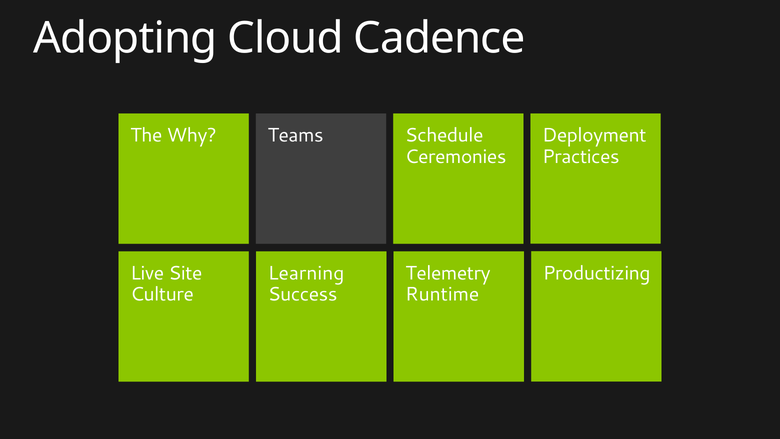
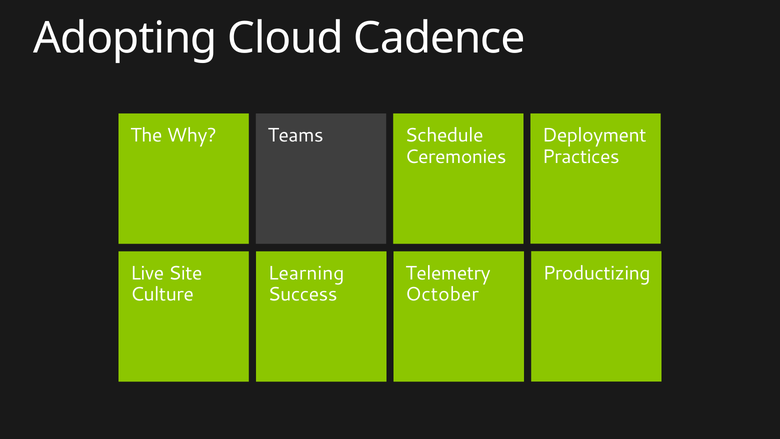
Runtime: Runtime -> October (442, 294)
